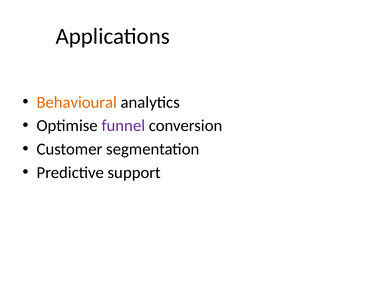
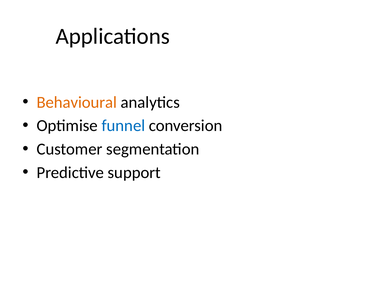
funnel colour: purple -> blue (123, 126)
